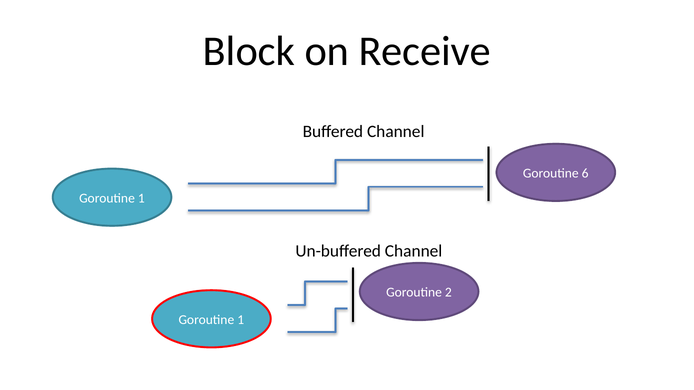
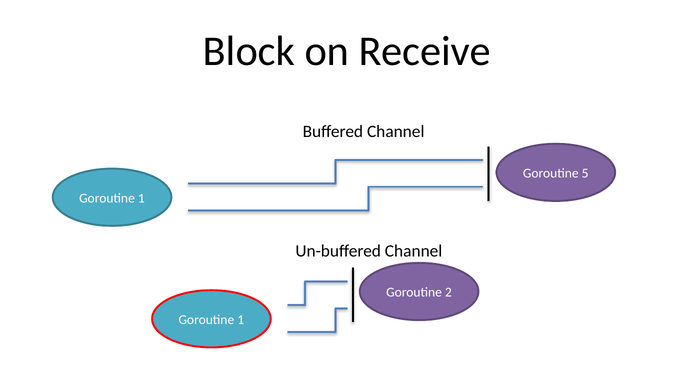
6: 6 -> 5 (585, 173)
